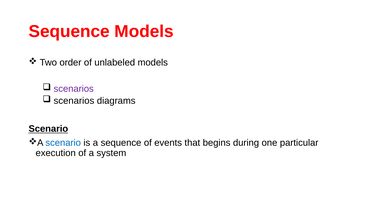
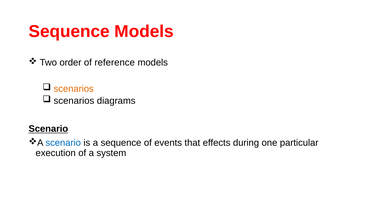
unlabeled: unlabeled -> reference (115, 63)
scenarios colour: purple -> orange (74, 89)
begins: begins -> effects (217, 143)
